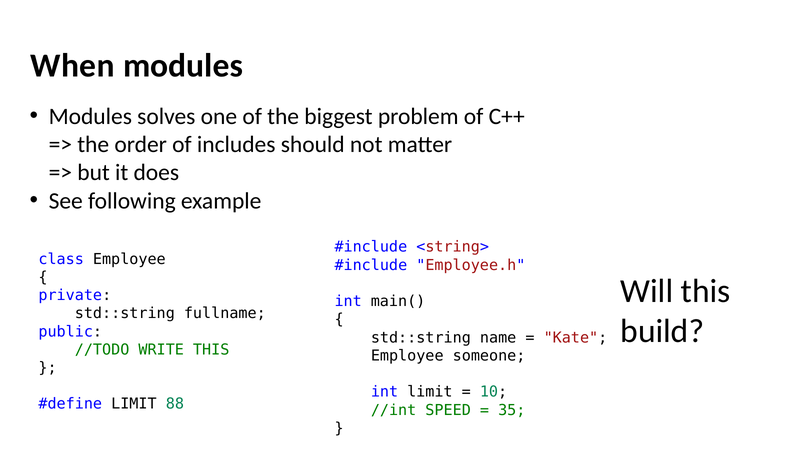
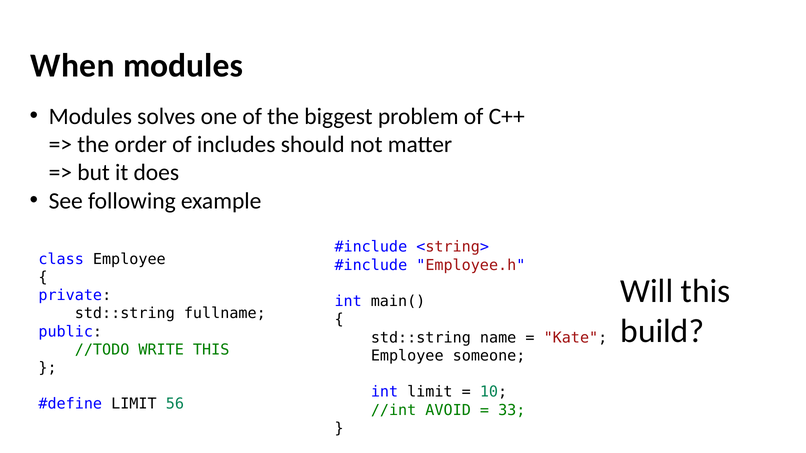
88: 88 -> 56 (175, 404)
SPEED: SPEED -> AVOID (448, 410)
35: 35 -> 33 (512, 410)
